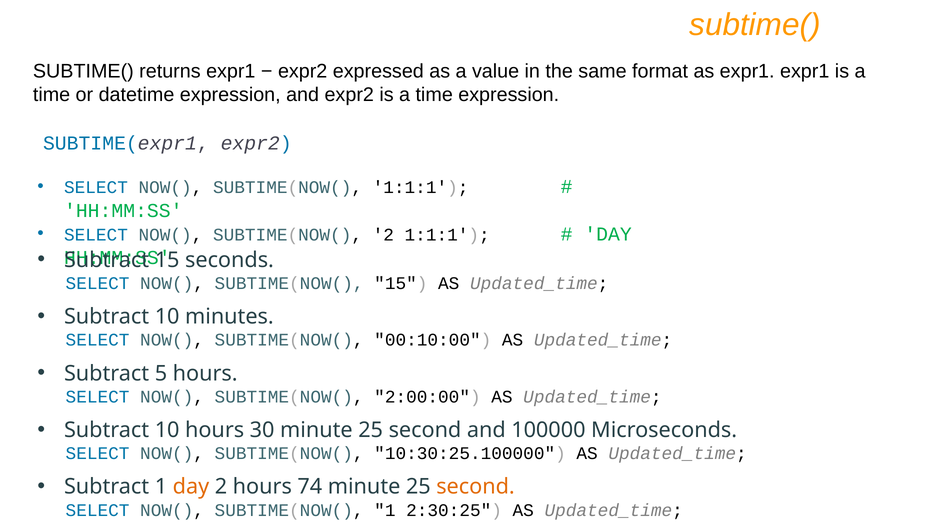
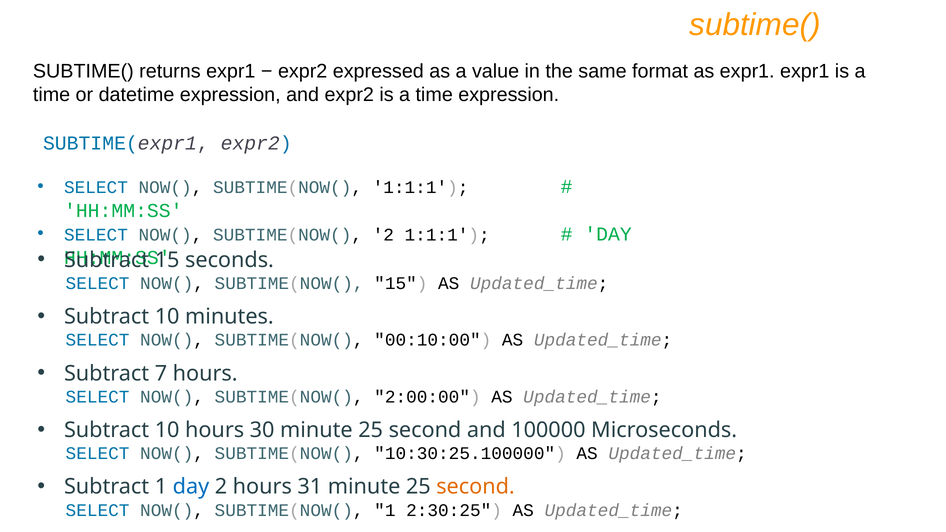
5: 5 -> 7 (161, 373)
day colour: orange -> blue (191, 487)
74: 74 -> 31 (310, 487)
